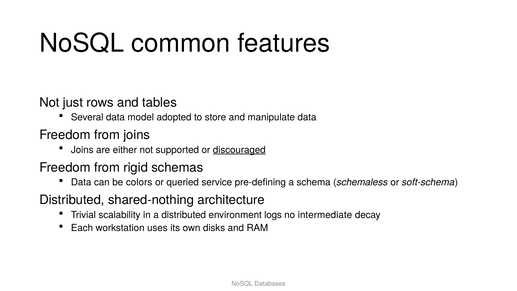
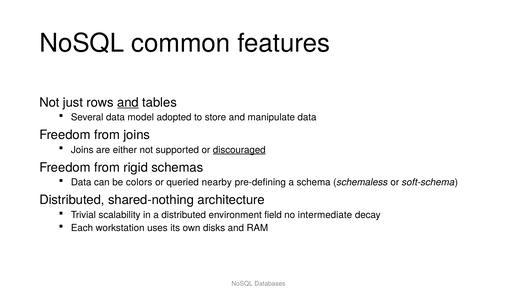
and underline: none -> present (128, 102)
service: service -> nearby (217, 182)
logs: logs -> field (273, 215)
